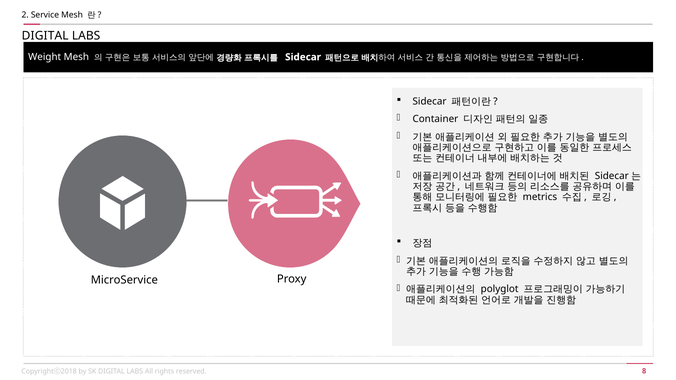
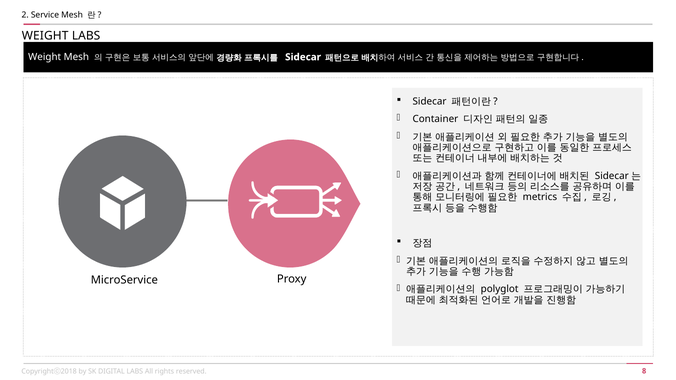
DIGITAL: DIGITAL -> WEIGHT (45, 36)
